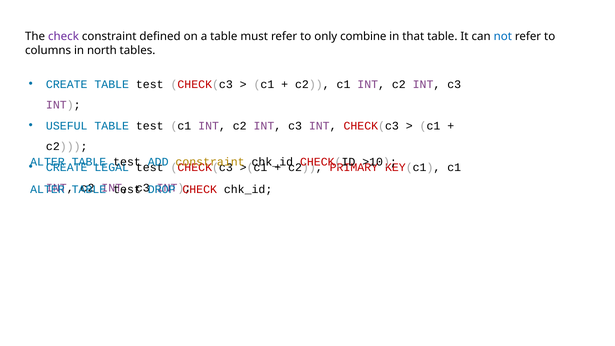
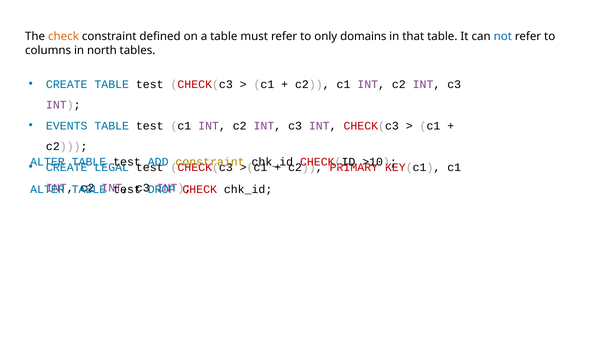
check colour: purple -> orange (63, 37)
combine: combine -> domains (363, 37)
USEFUL: USEFUL -> EVENTS (67, 126)
